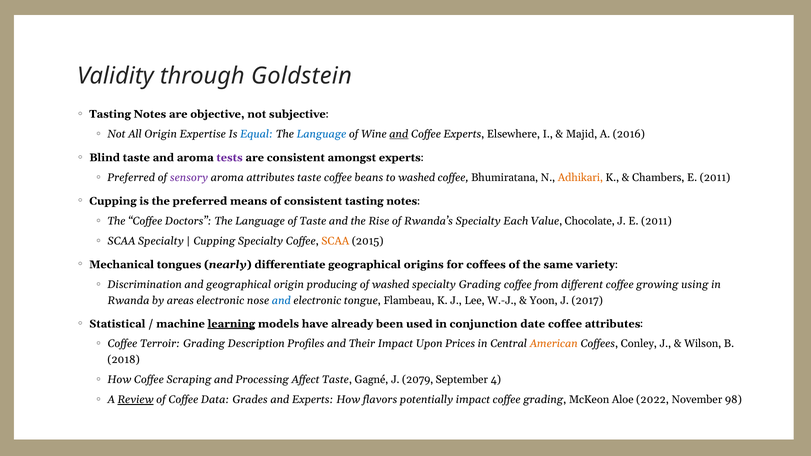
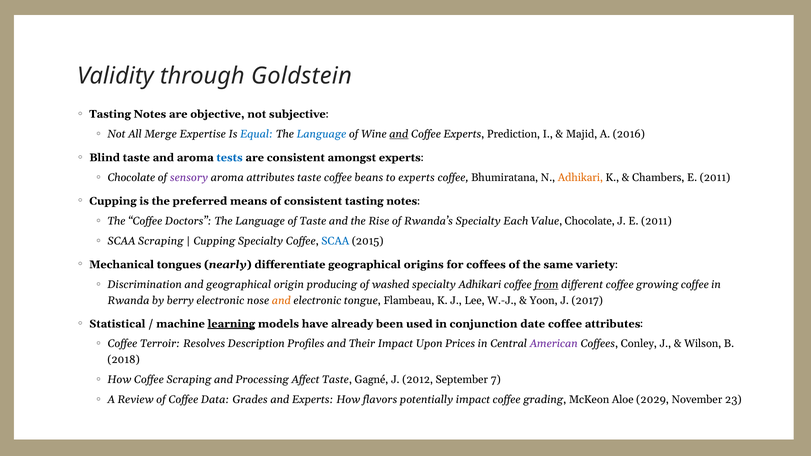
All Origin: Origin -> Merge (161, 134)
Elsewhere: Elsewhere -> Prediction (513, 134)
tests colour: purple -> blue (230, 158)
Preferred: Preferred -> Chocolate (131, 178)
to washed: washed -> experts (417, 178)
SCAA Specialty: Specialty -> Scraping (161, 241)
SCAA colour: orange -> blue (335, 241)
specialty Grading: Grading -> Adhikari (480, 285)
from underline: none -> present (547, 285)
growing using: using -> coffee (695, 285)
areas: areas -> berry (180, 301)
and colour: blue -> orange (281, 301)
Terroir Grading: Grading -> Resolves (204, 344)
American colour: orange -> purple (554, 344)
2079: 2079 -> 2012 (418, 380)
4: 4 -> 7 (496, 380)
Review underline: present -> none (136, 400)
2022: 2022 -> 2029 (653, 400)
98: 98 -> 23 (733, 400)
